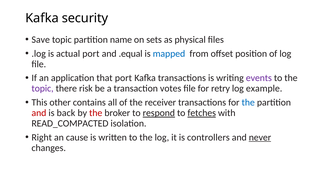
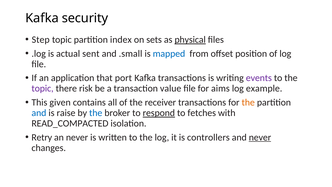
Save: Save -> Step (41, 40)
name: name -> index (121, 40)
physical underline: none -> present (190, 40)
actual port: port -> sent (91, 54)
.equal: .equal -> .small (131, 54)
votes: votes -> value (171, 88)
retry: retry -> aims (220, 88)
other: other -> given (60, 102)
the colour: blue -> orange (248, 102)
and colour: red -> blue (39, 113)
back: back -> raise (66, 113)
the colour: red -> blue (96, 113)
fetches underline: present -> none (202, 113)
Right: Right -> Retry (42, 137)
an cause: cause -> never (77, 137)
